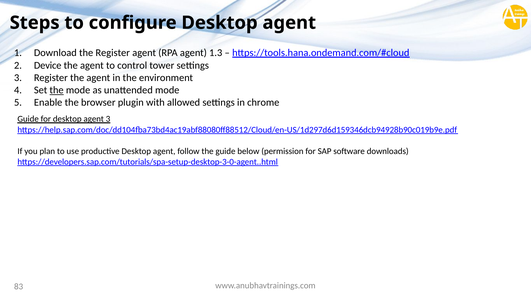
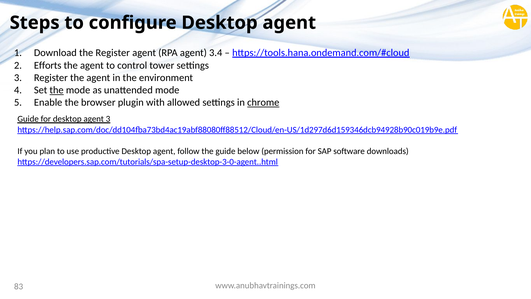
1.3: 1.3 -> 3.4 (216, 53)
Device: Device -> Efforts (48, 65)
chrome underline: none -> present (263, 102)
